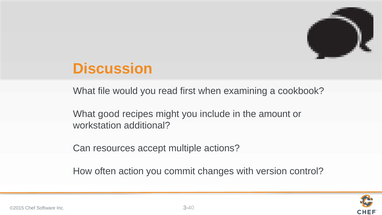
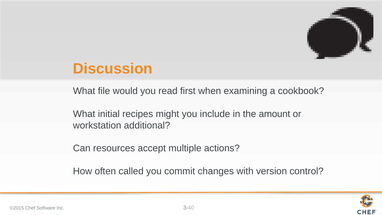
good: good -> initial (109, 114)
action: action -> called (131, 171)
